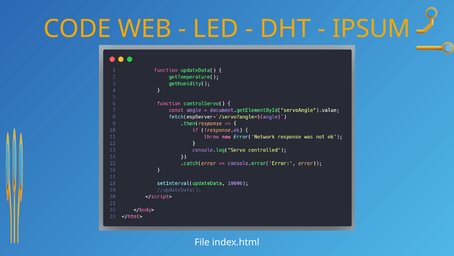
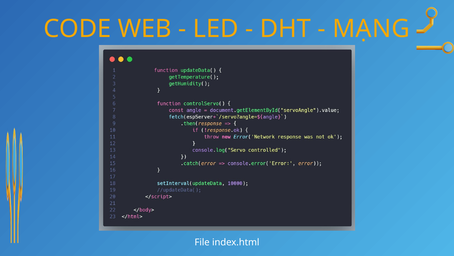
IPSUM: IPSUM -> MẠNG (371, 29)
